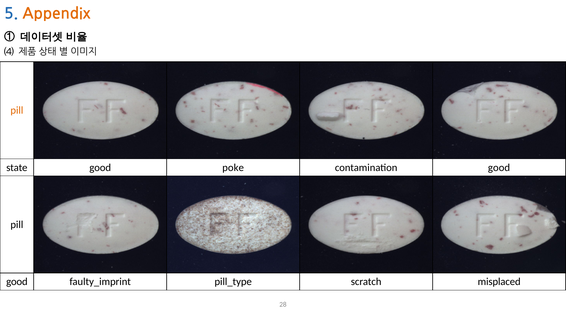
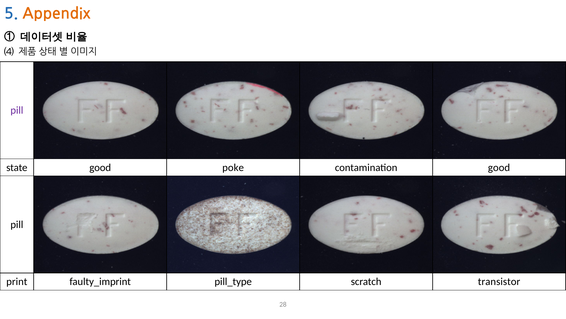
pill colour: orange -> purple (17, 110)
good: good -> print (17, 281)
misplaced: misplaced -> transistor (499, 281)
